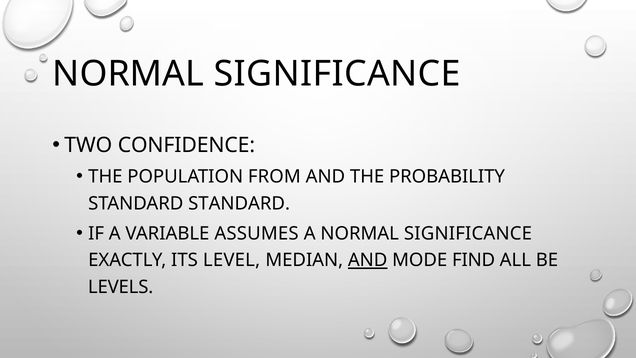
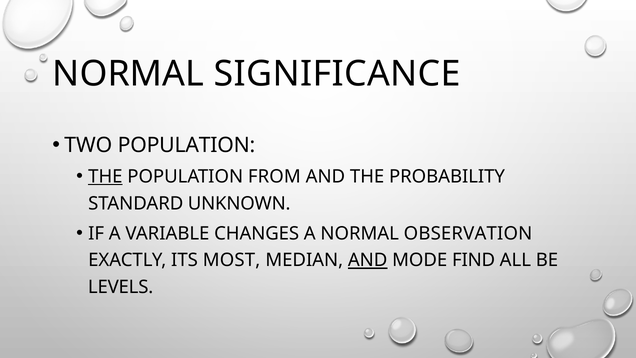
TWO CONFIDENCE: CONFIDENCE -> POPULATION (186, 145)
THE underline: none -> present (105, 177)
STANDARD STANDARD: STANDARD -> UNKNOWN (239, 203)
ASSUMES: ASSUMES -> CHANGES (257, 233)
A NORMAL SIGNIFICANCE: SIGNIFICANCE -> OBSERVATION (468, 233)
LEVEL: LEVEL -> MOST (232, 260)
